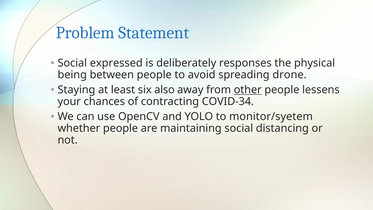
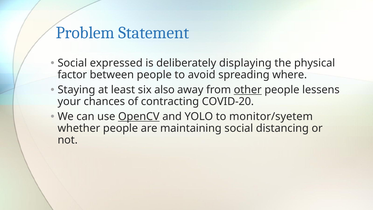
responses: responses -> displaying (245, 63)
being: being -> factor (72, 75)
drone: drone -> where (290, 75)
COVID-34: COVID-34 -> COVID-20 (228, 101)
OpenCV underline: none -> present (139, 116)
